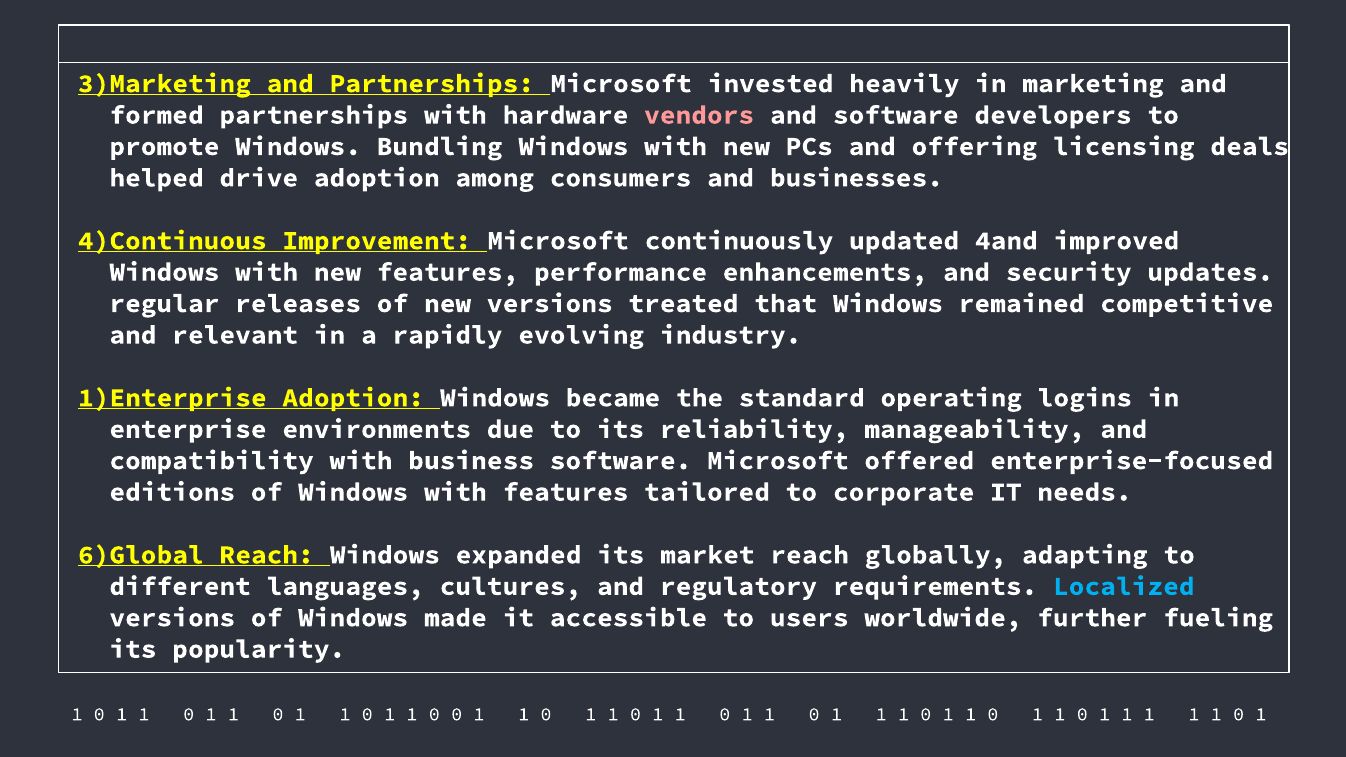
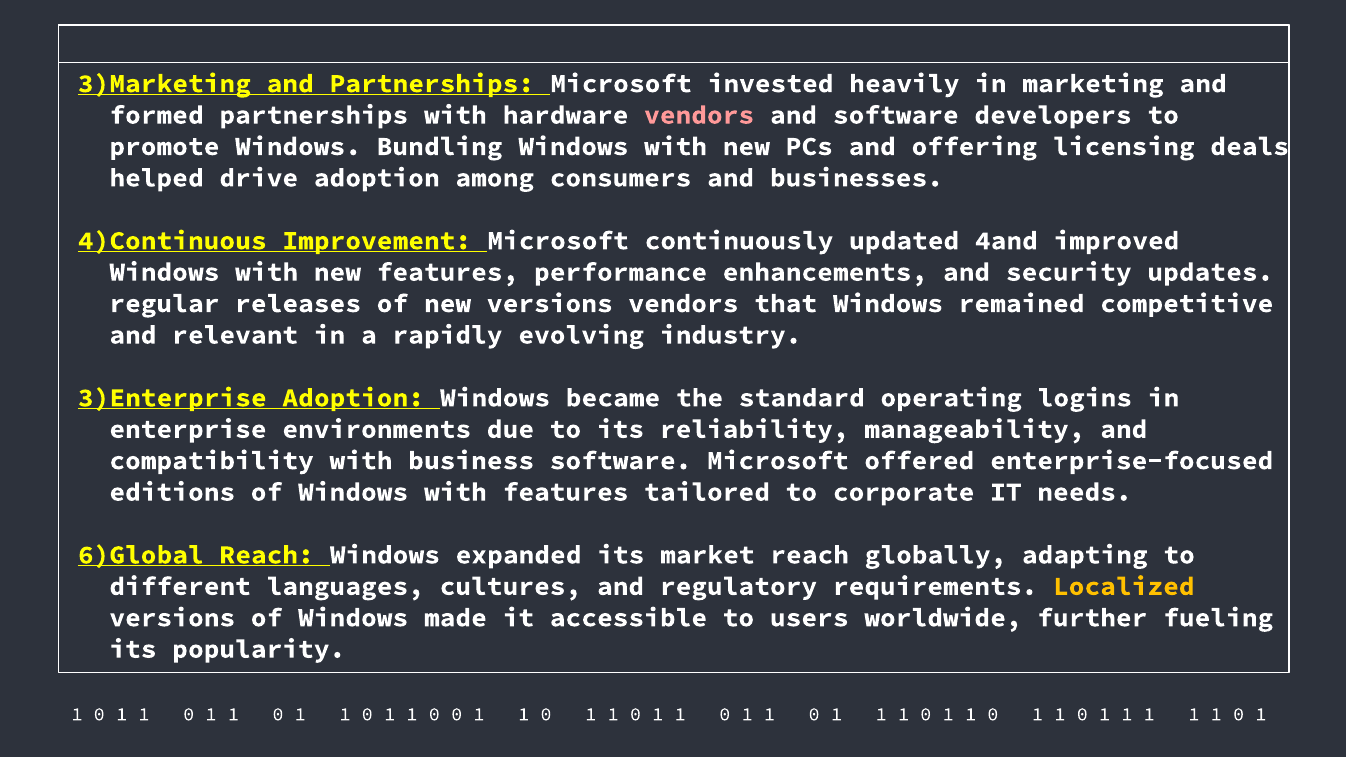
versions treated: treated -> vendors (683, 304)
1)Enterprise: 1)Enterprise -> 3)Enterprise (172, 398)
Localized colour: light blue -> yellow (1124, 586)
